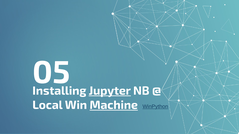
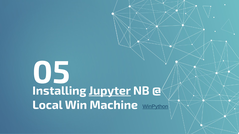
Machine underline: present -> none (114, 105)
